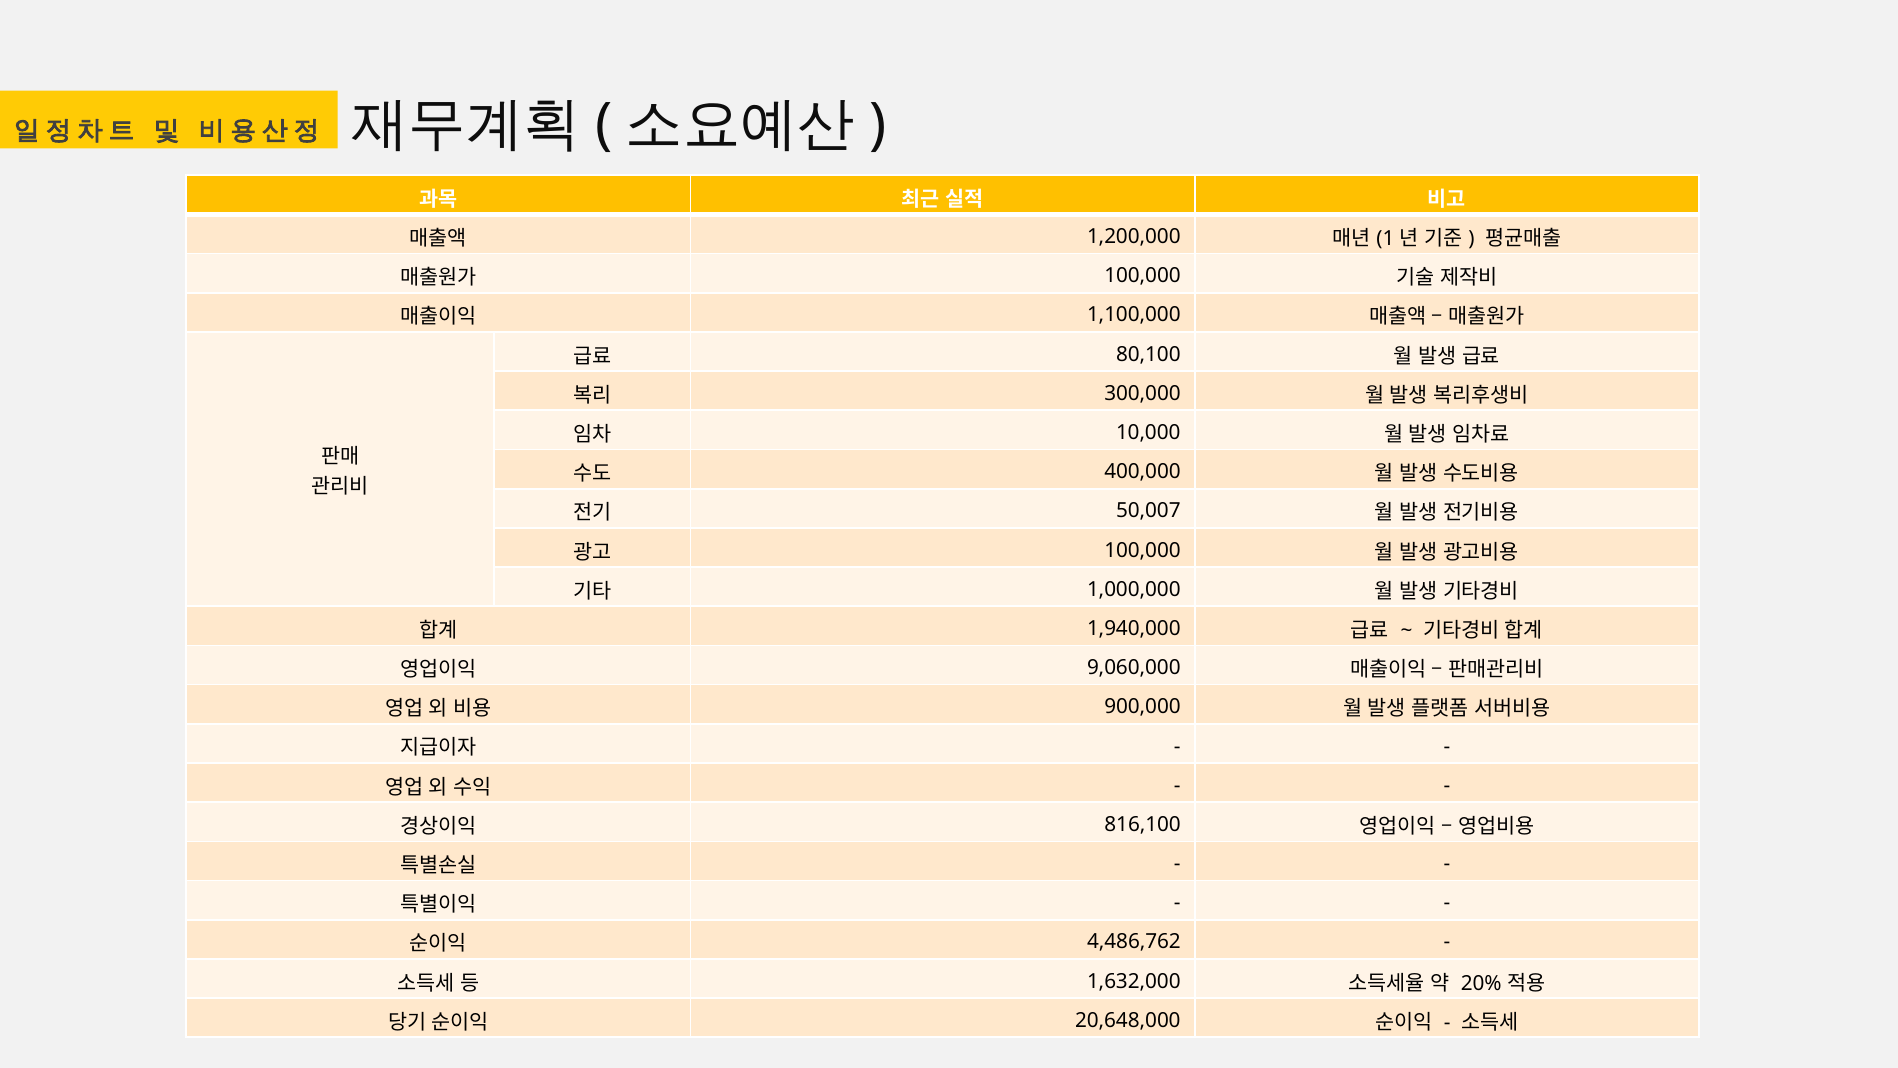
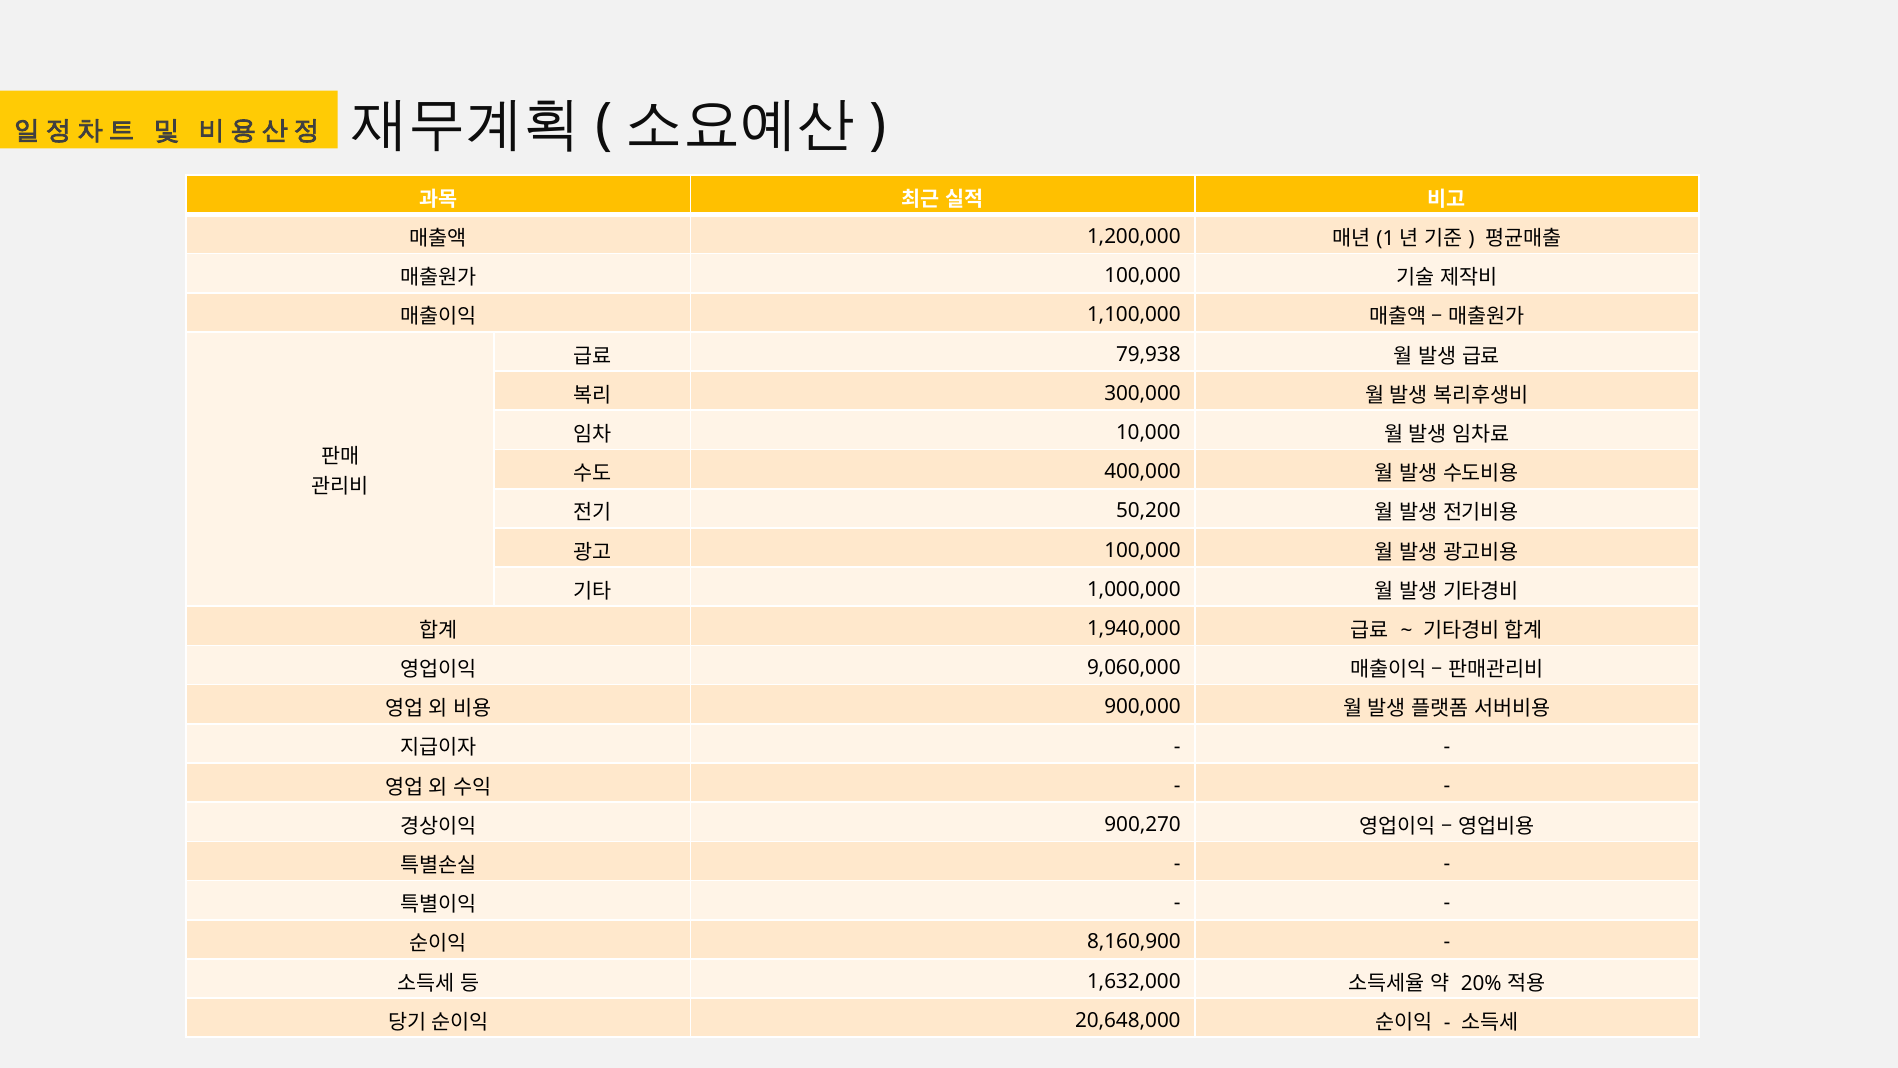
80,100: 80,100 -> 79,938 (1148, 354)
50,007: 50,007 -> 50,200 (1148, 511)
816,100: 816,100 -> 900,270 (1143, 824)
4,486,762: 4,486,762 -> 8,160,900 (1134, 942)
